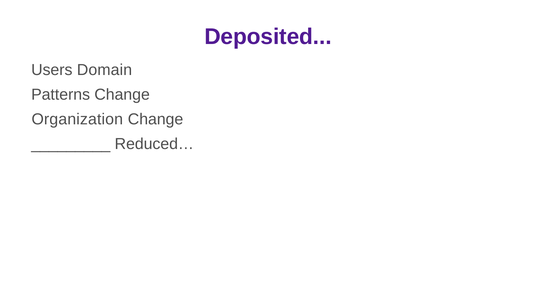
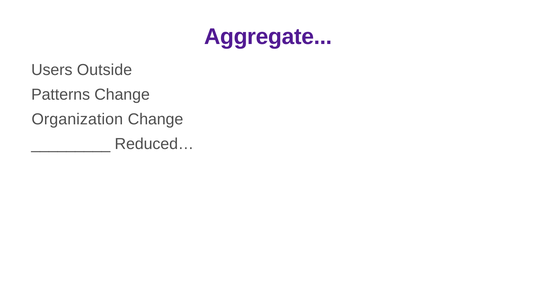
Deposited: Deposited -> Aggregate (268, 37)
Domain: Domain -> Outside (104, 70)
